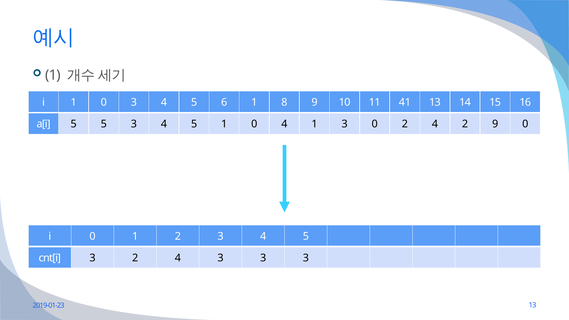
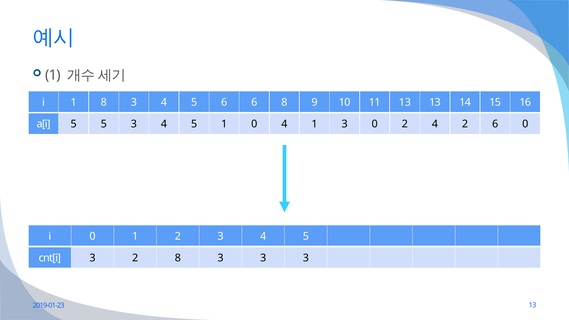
i 1 0: 0 -> 8 (104, 102)
6 1: 1 -> 6 (254, 102)
11 41: 41 -> 13 (405, 102)
2 9: 9 -> 6 (495, 124)
3 2 4: 4 -> 8 (178, 258)
